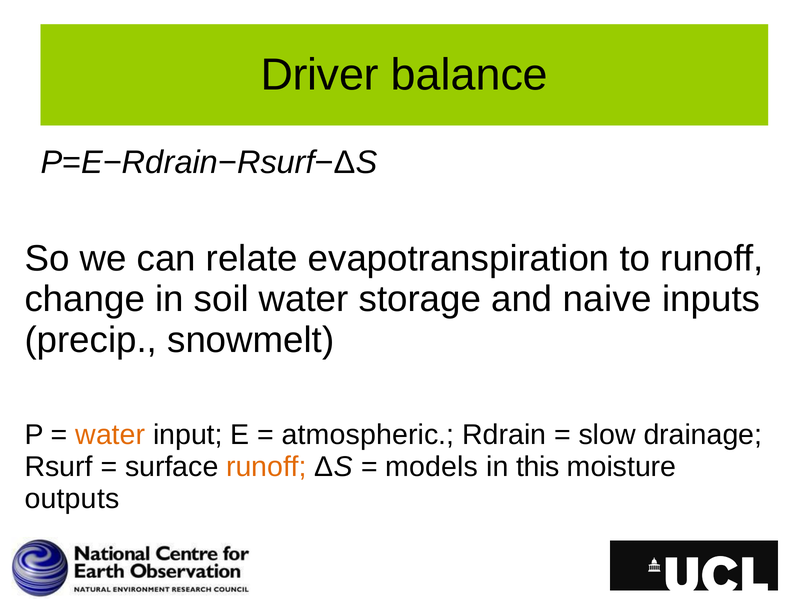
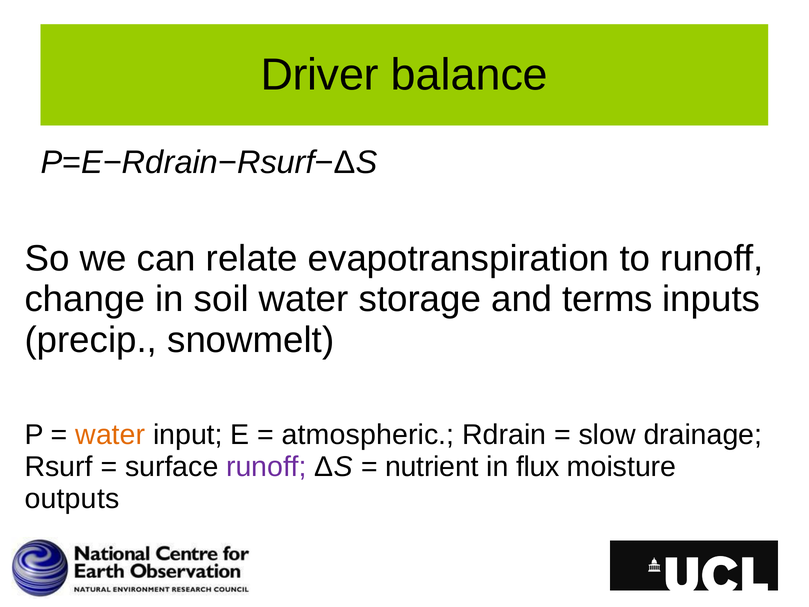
naive: naive -> terms (607, 299)
runoff colour: orange -> purple (266, 467)
models: models -> nutrient (432, 467)
this: this -> flux (538, 467)
